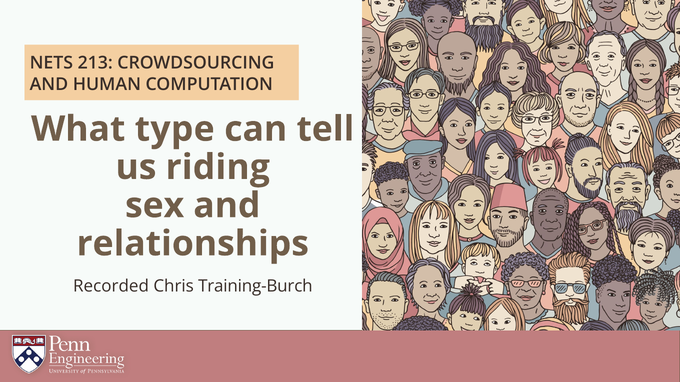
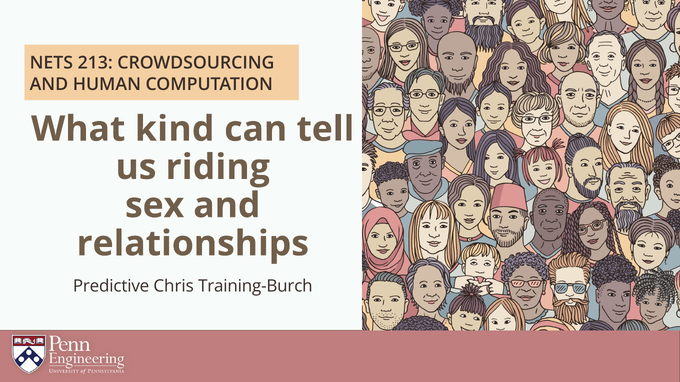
type: type -> kind (175, 129)
Recorded: Recorded -> Predictive (111, 287)
